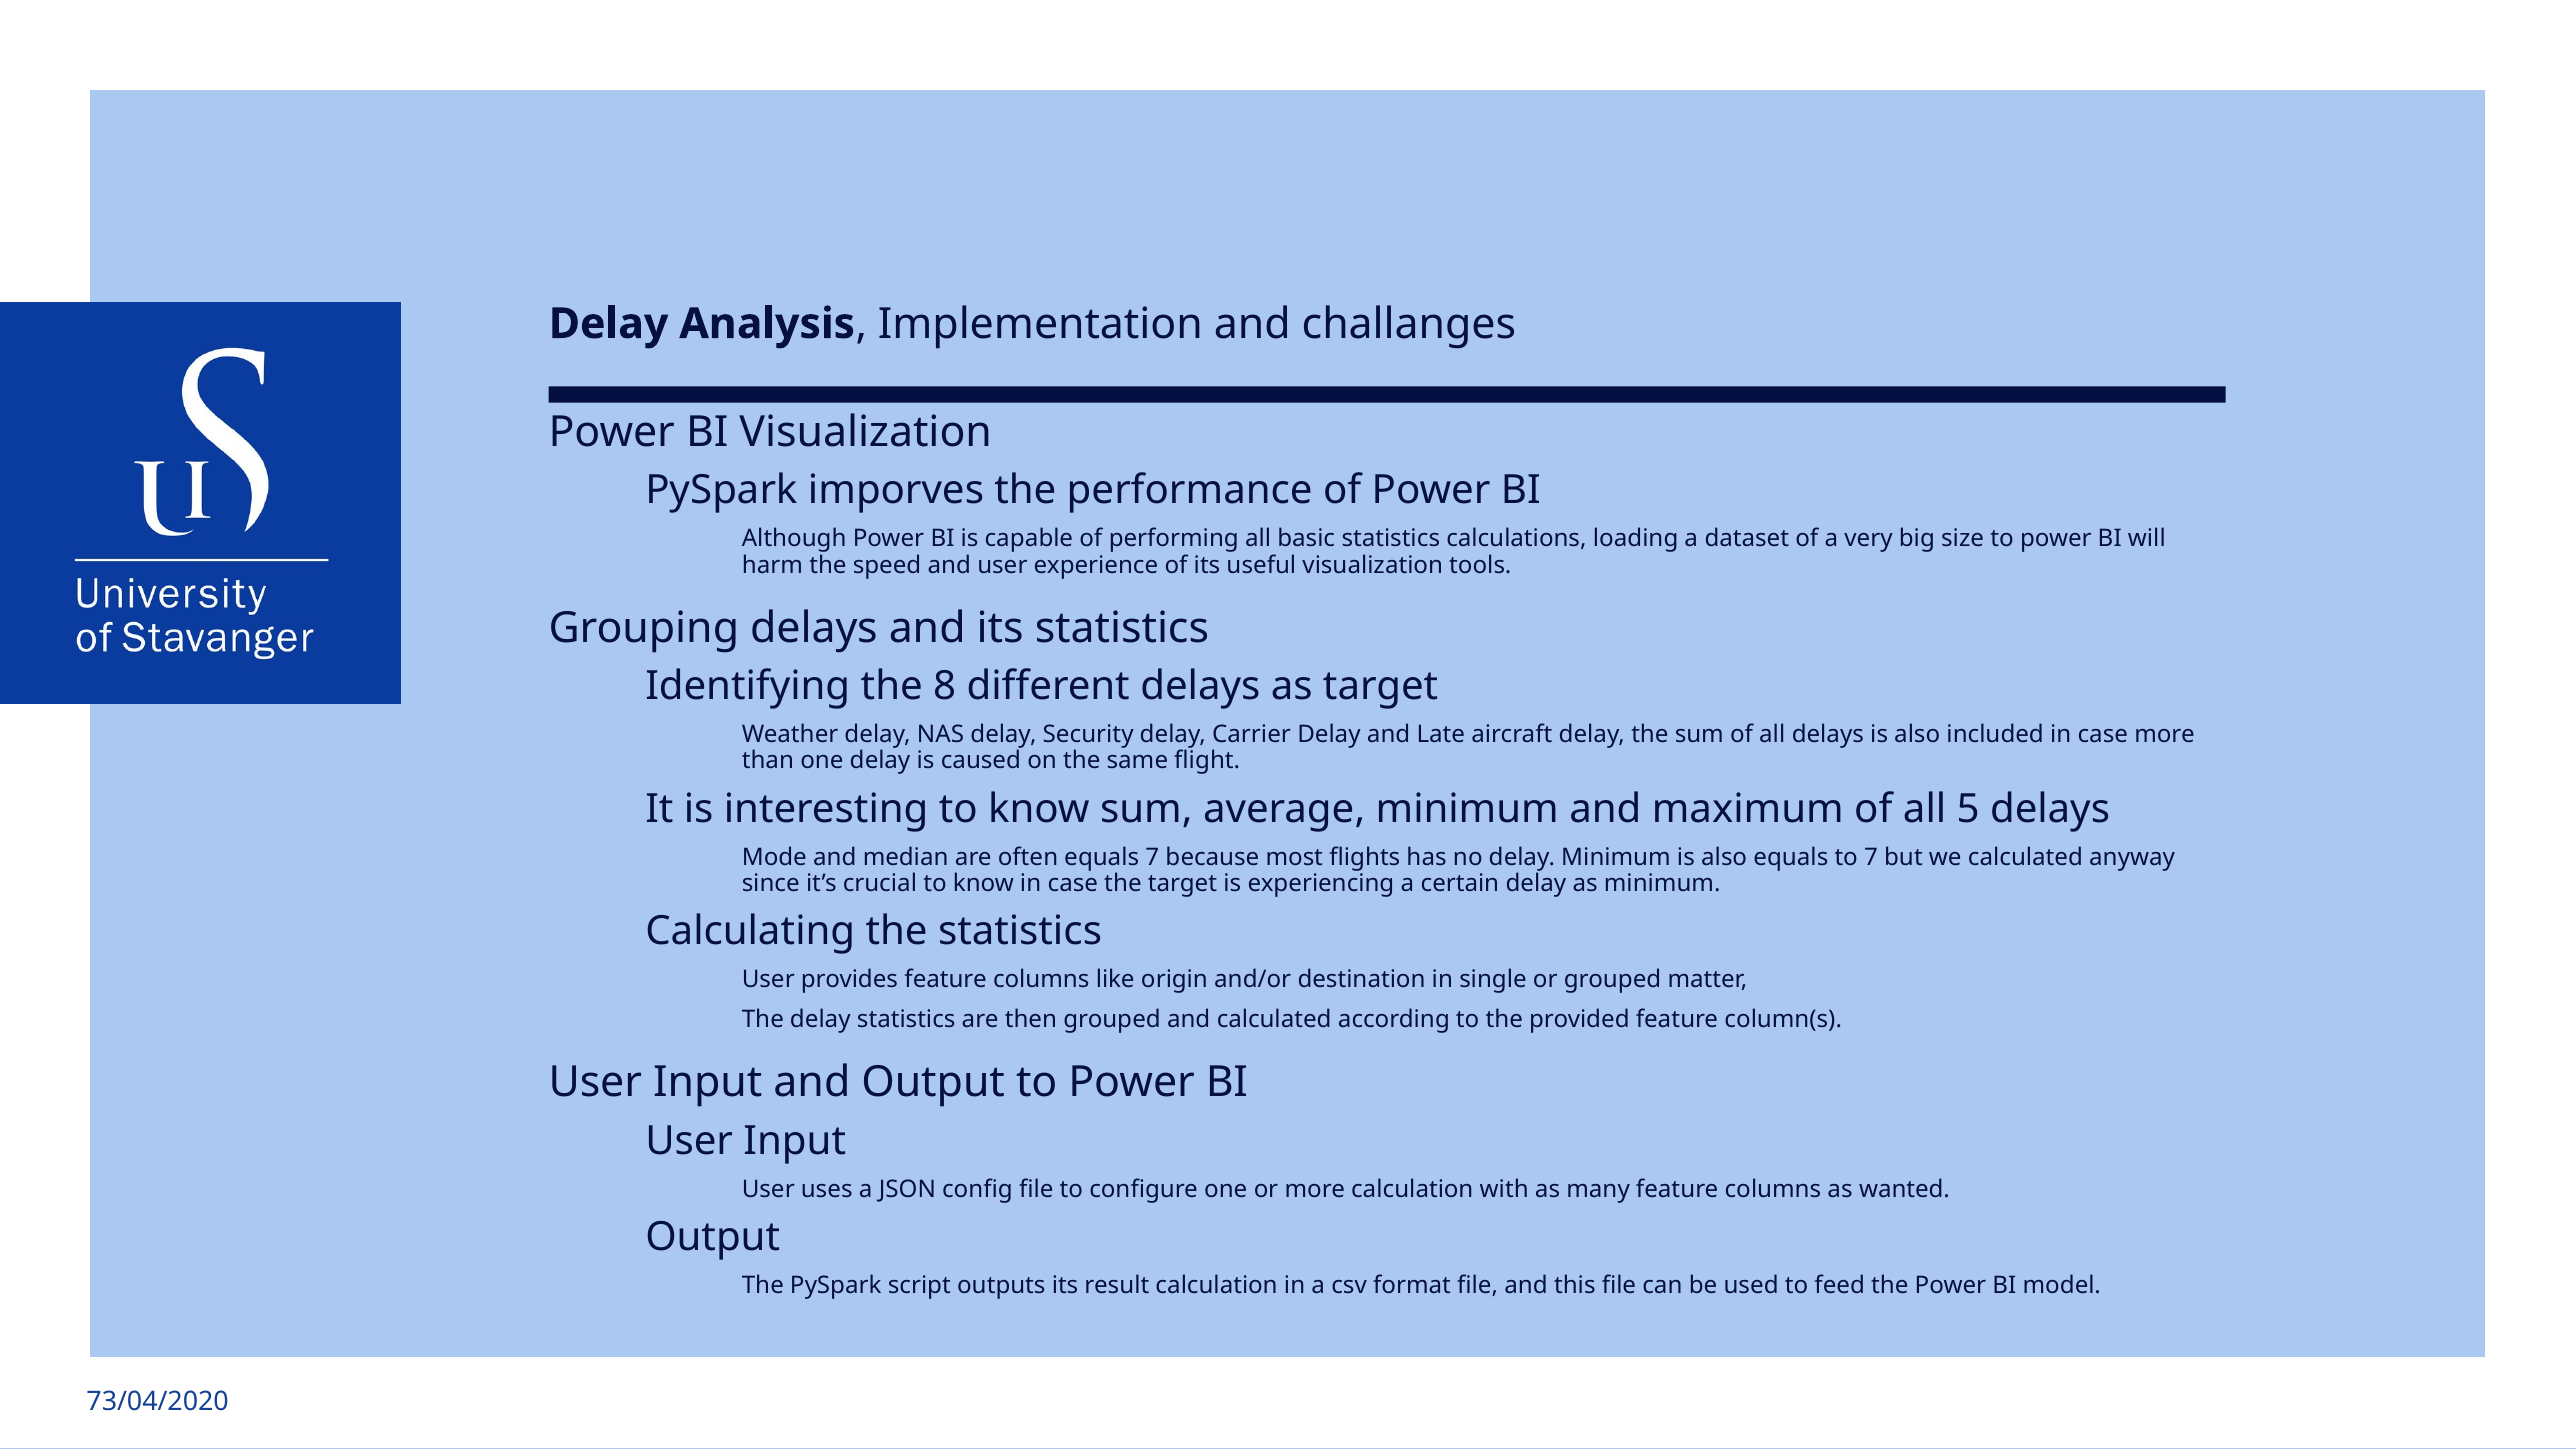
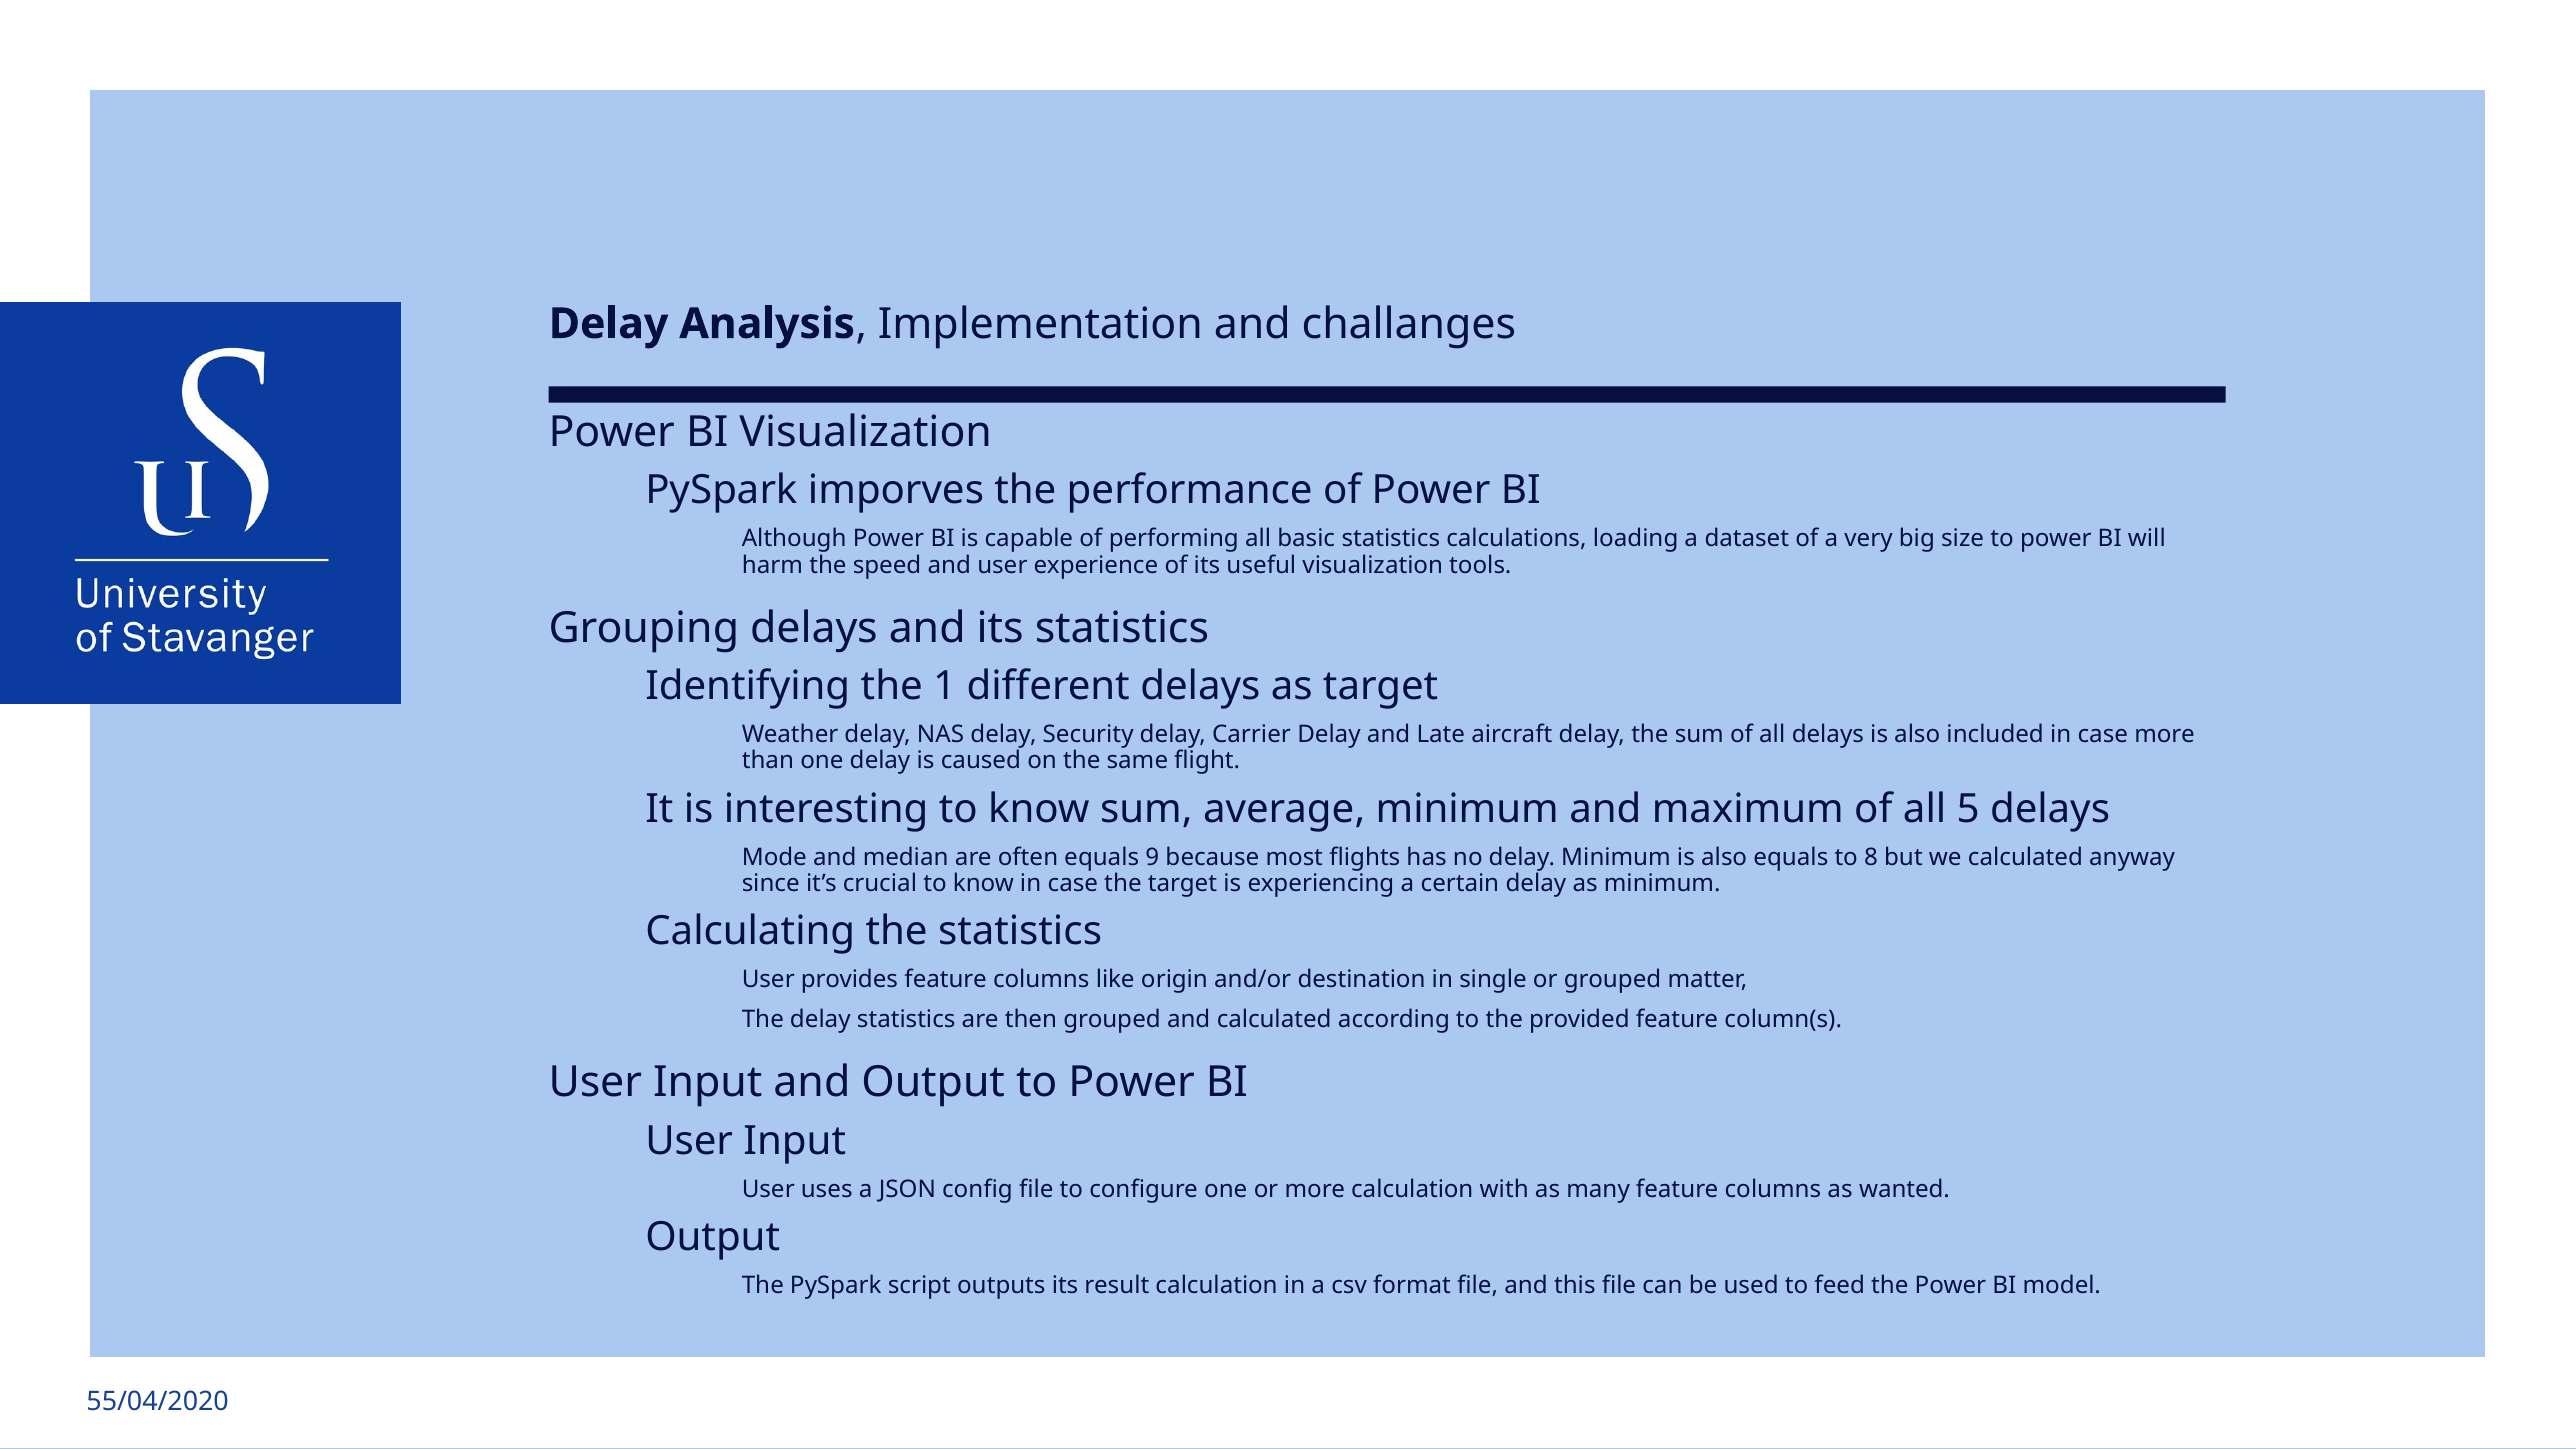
8: 8 -> 1 (945, 686)
equals 7: 7 -> 9 (1152, 857)
to 7: 7 -> 8 (1871, 857)
73/04/2020: 73/04/2020 -> 55/04/2020 (158, 1402)
